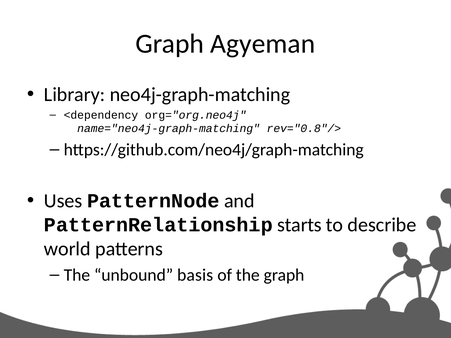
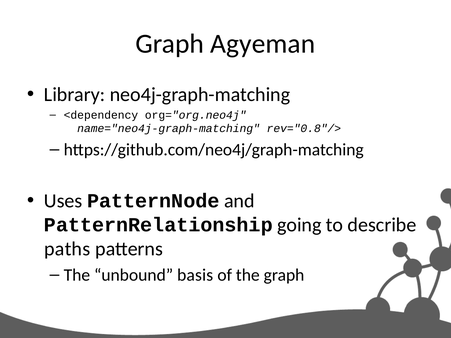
starts: starts -> going (299, 225)
world: world -> paths (67, 249)
